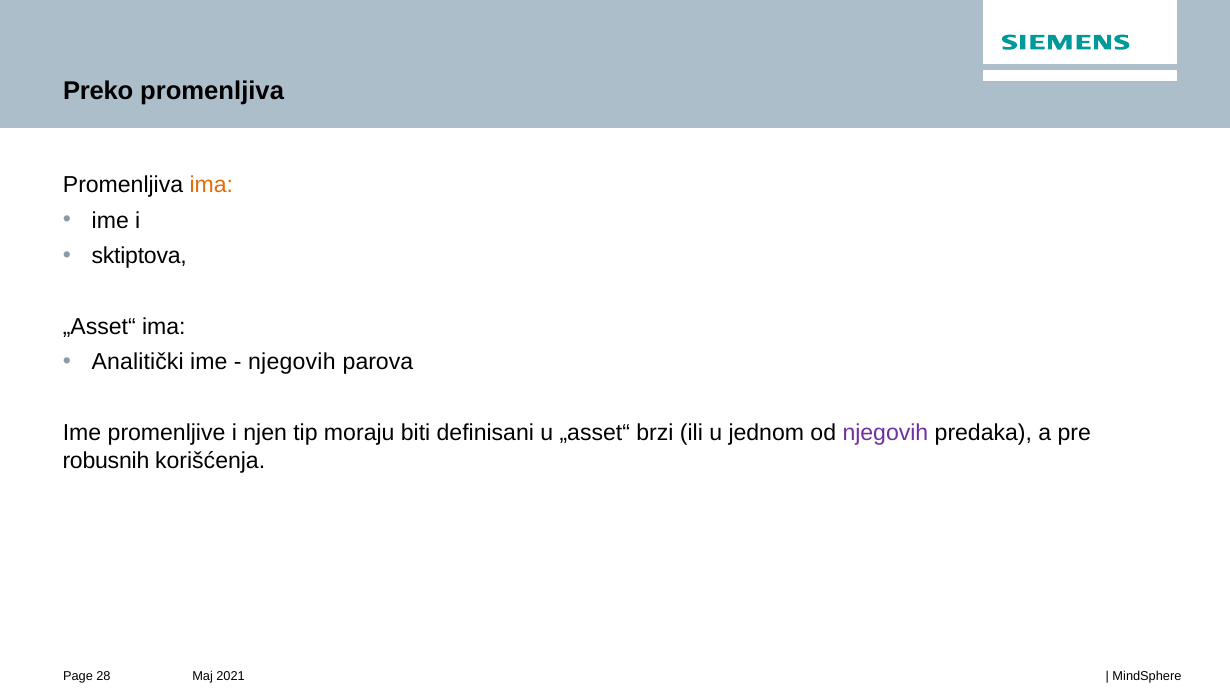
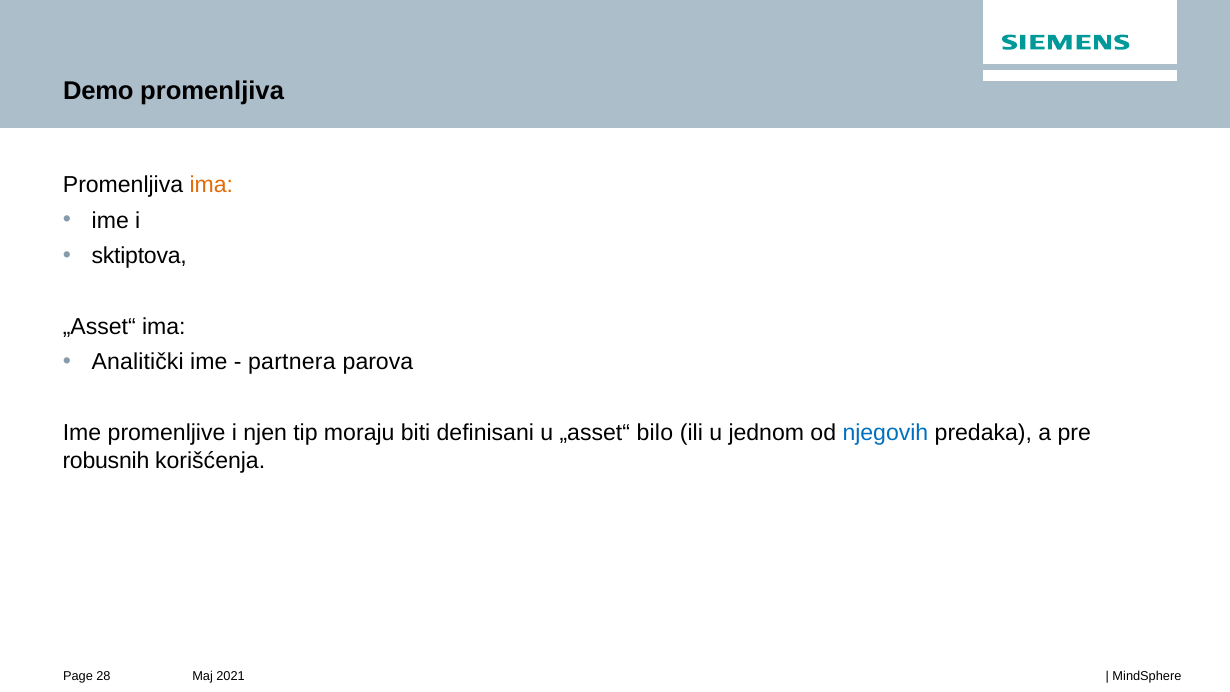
Preko: Preko -> Demo (98, 91)
njegovih: njegovih -> partnera (292, 362)
brzi: brzi -> bilo (655, 433)
njegovih colour: purple -> blue (885, 433)
